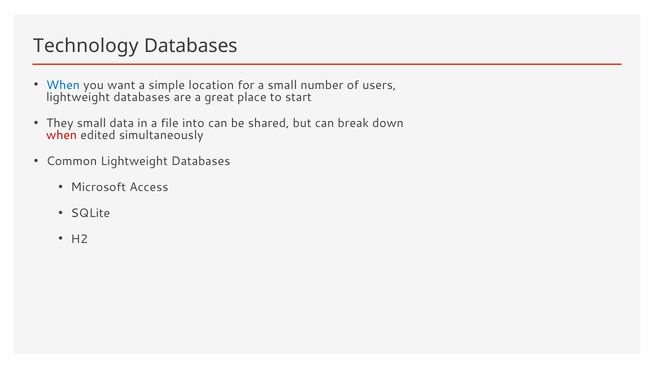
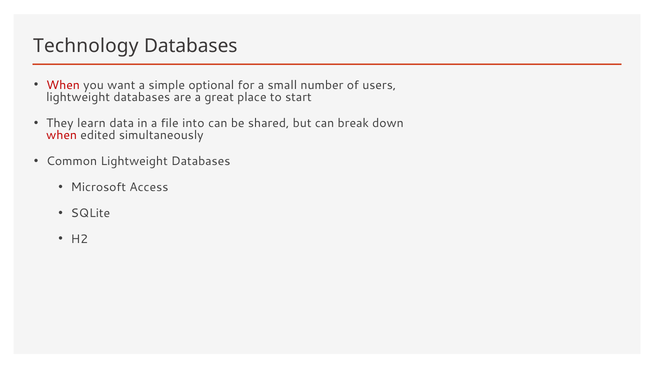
When colour: blue -> red (63, 85)
location: location -> optional (211, 85)
They small: small -> learn (91, 123)
